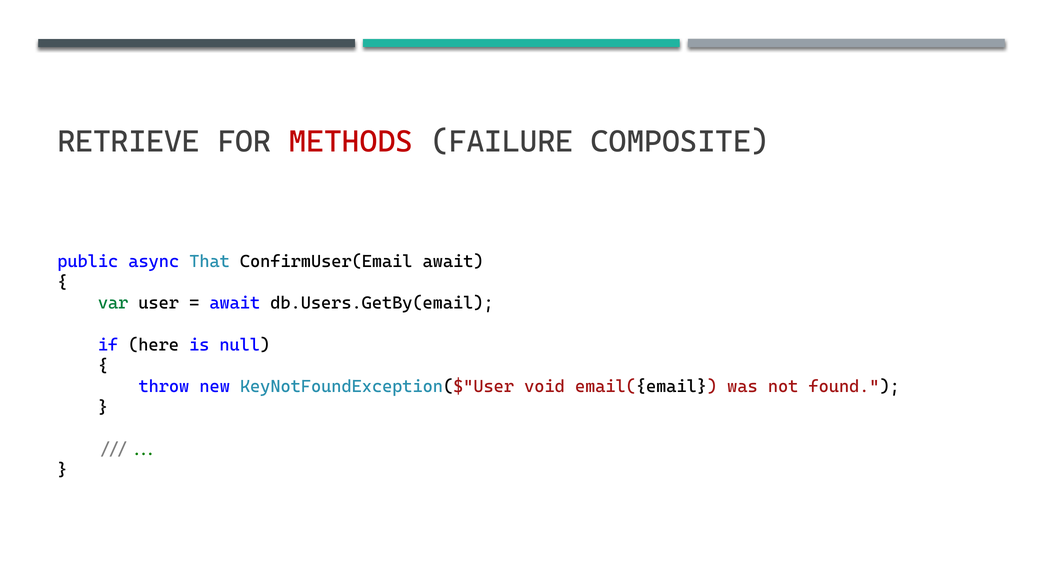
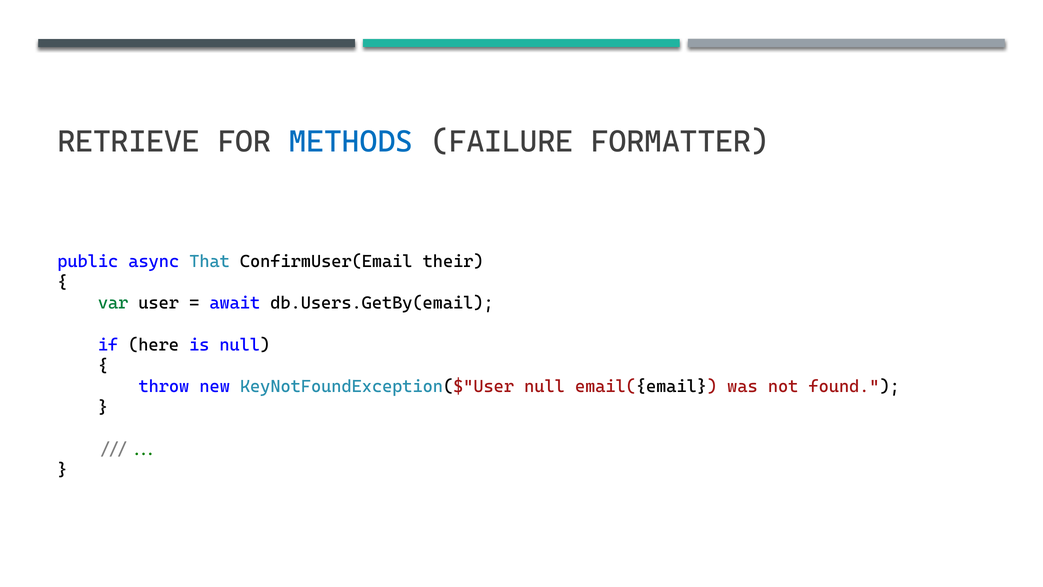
METHODS colour: red -> blue (351, 142)
COMPOSITE: COMPOSITE -> FORMATTER (680, 142)
ConfirmUser(Email await: await -> their (453, 261)
KeyNotFoundException($"User void: void -> null (545, 386)
